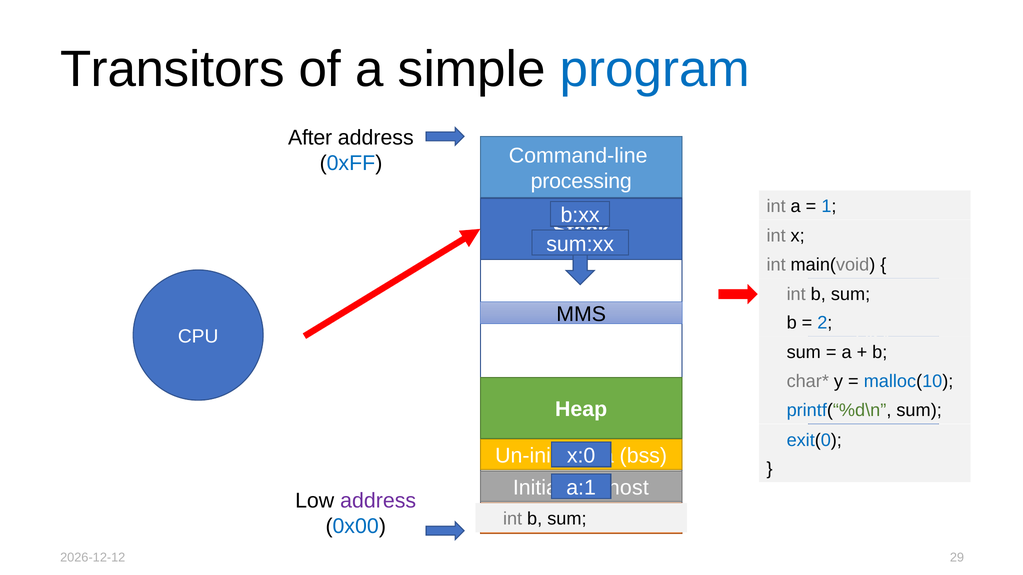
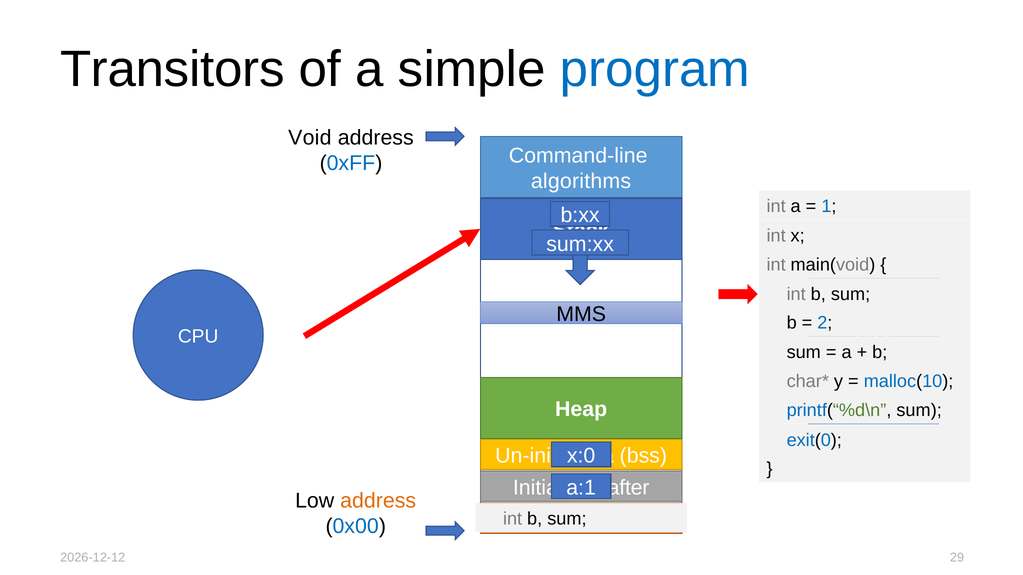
After: After -> Void (310, 138)
processing: processing -> algorithms (581, 181)
host: host -> after (629, 488)
address colour: purple -> orange (378, 501)
